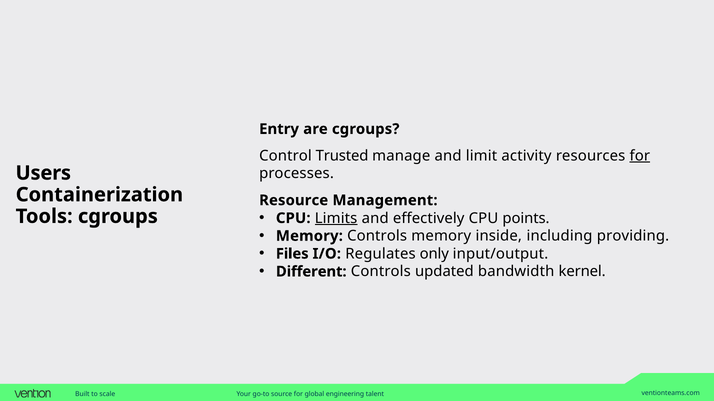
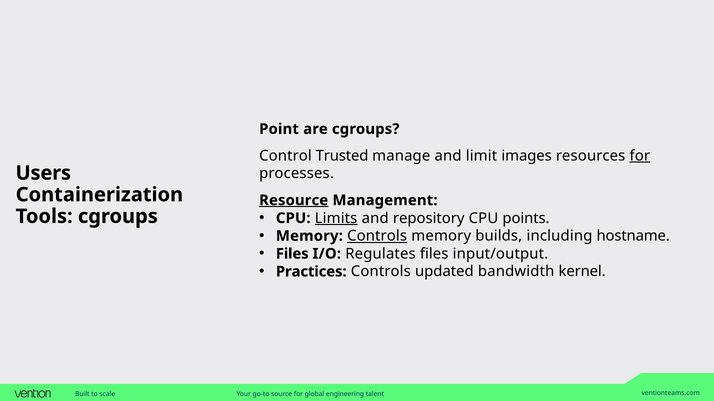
Entry: Entry -> Point (279, 129)
activity: activity -> images (527, 156)
Resource underline: none -> present (294, 201)
effectively: effectively -> repository (429, 218)
Controls underline: none -> present (377, 236)
inside: inside -> builds (499, 236)
providing: providing -> hostname (633, 236)
Regulates only: only -> files (434, 254)
Different: Different -> Practices (311, 272)
